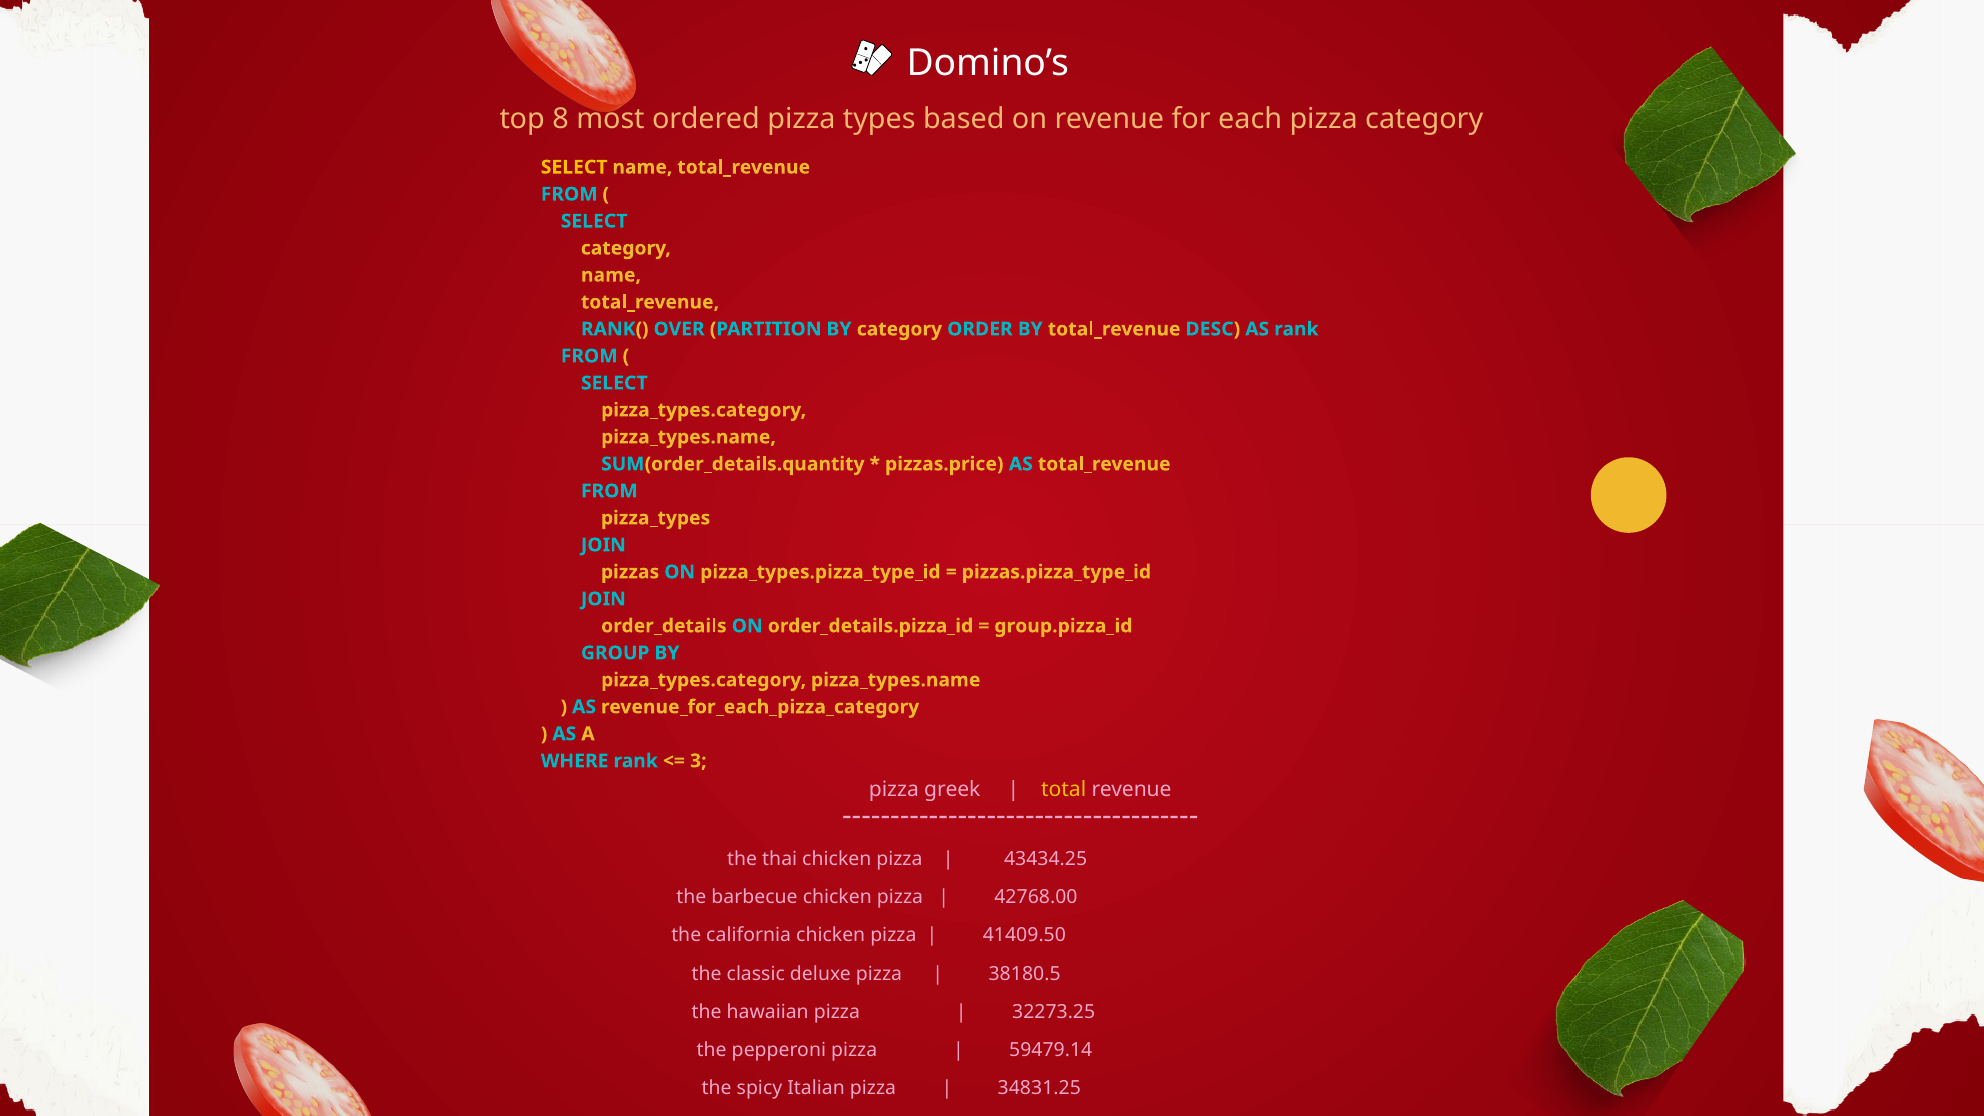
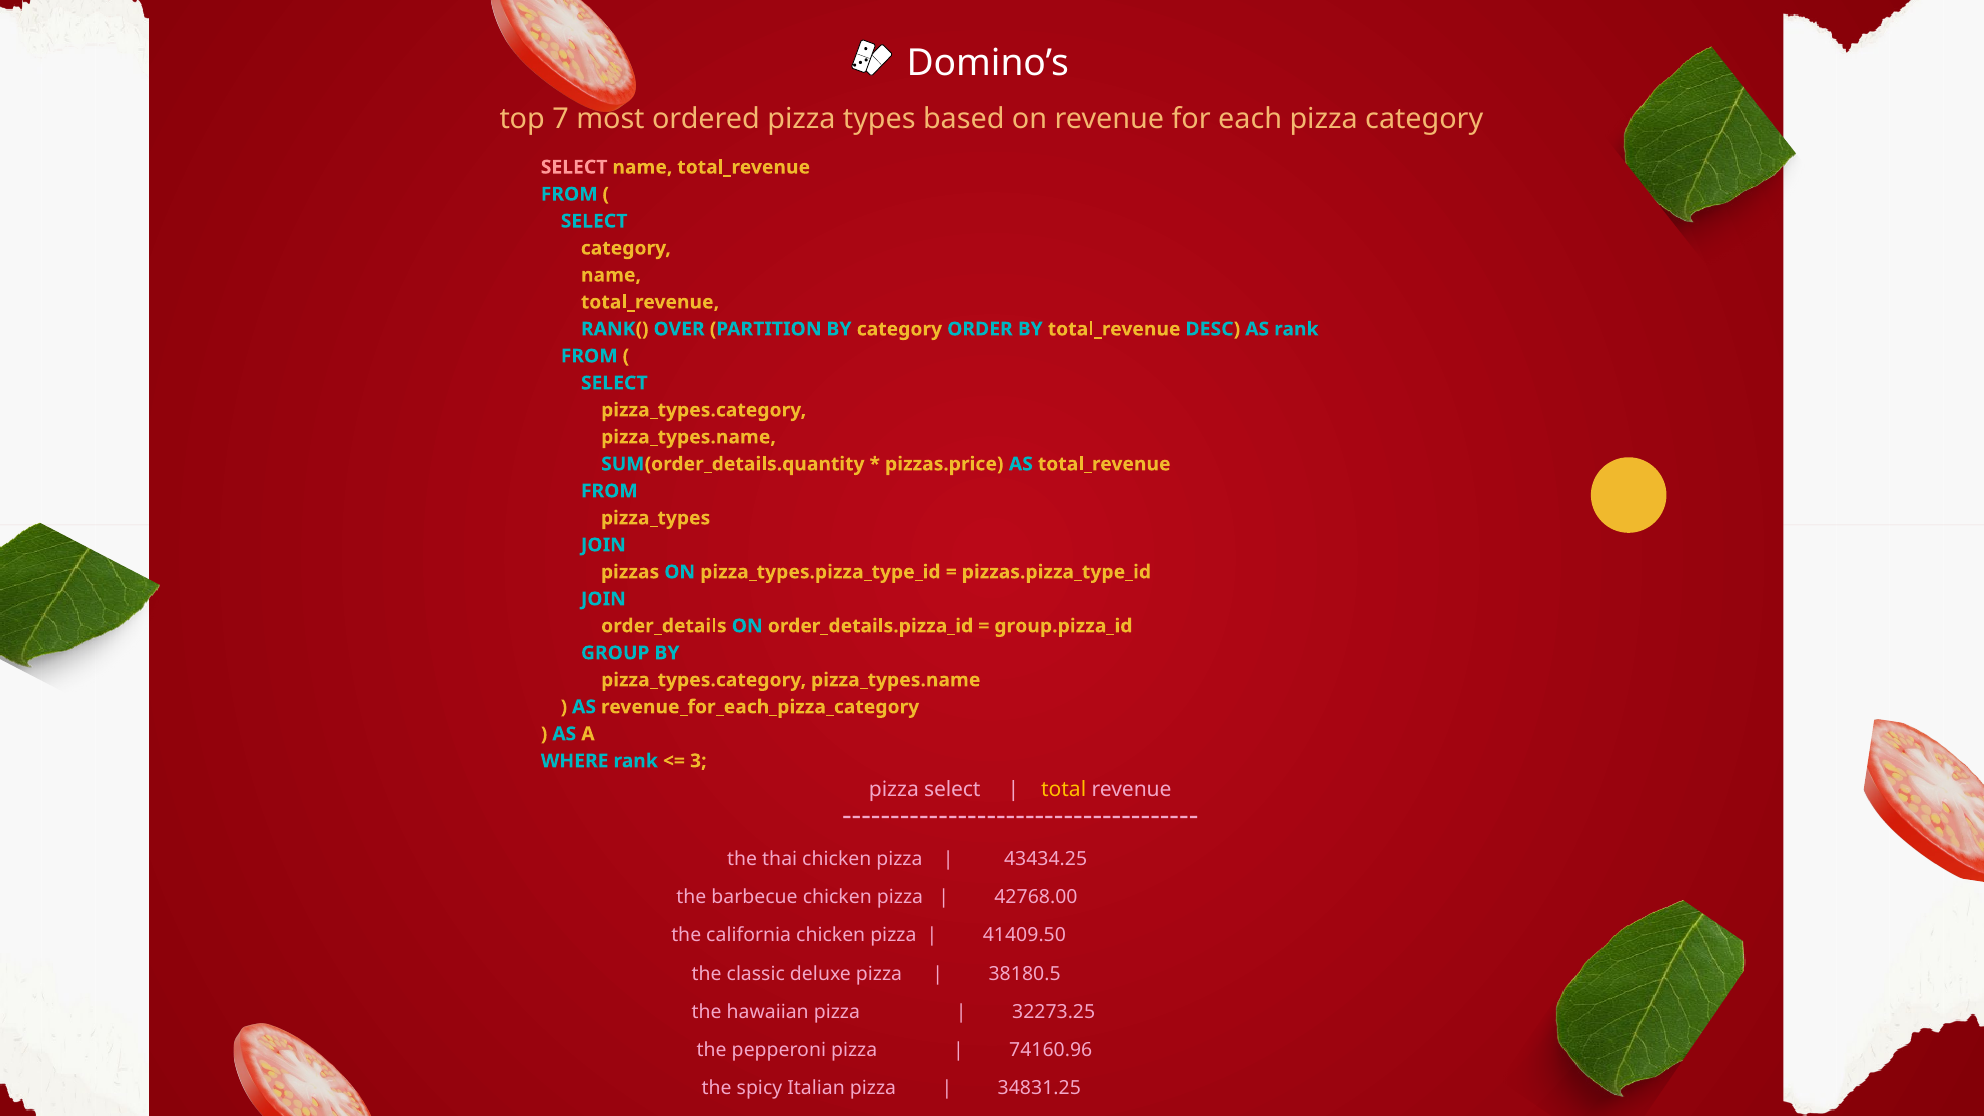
8: 8 -> 7 (561, 119)
SELECT colour: yellow -> pink (574, 167)
pizza greek: greek -> select (952, 790)
59479.14: 59479.14 -> 74160.96 (1051, 1050)
